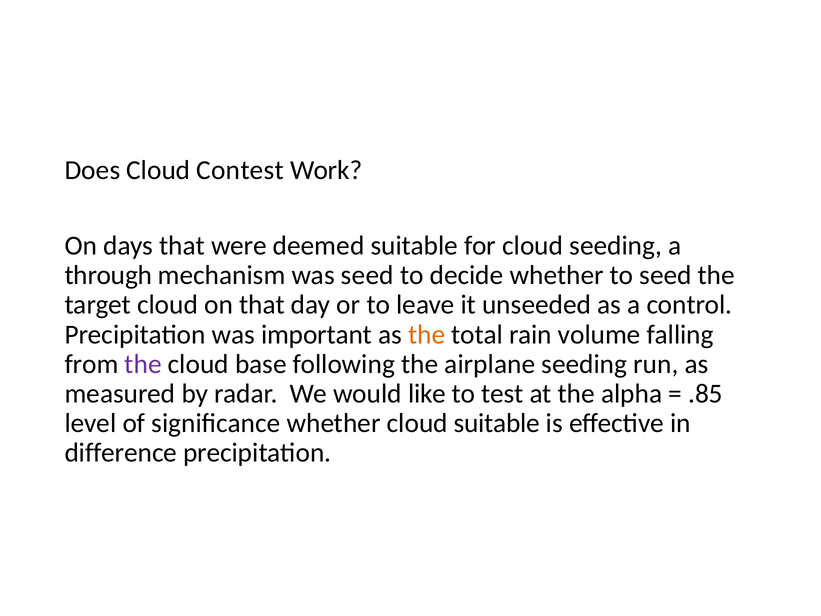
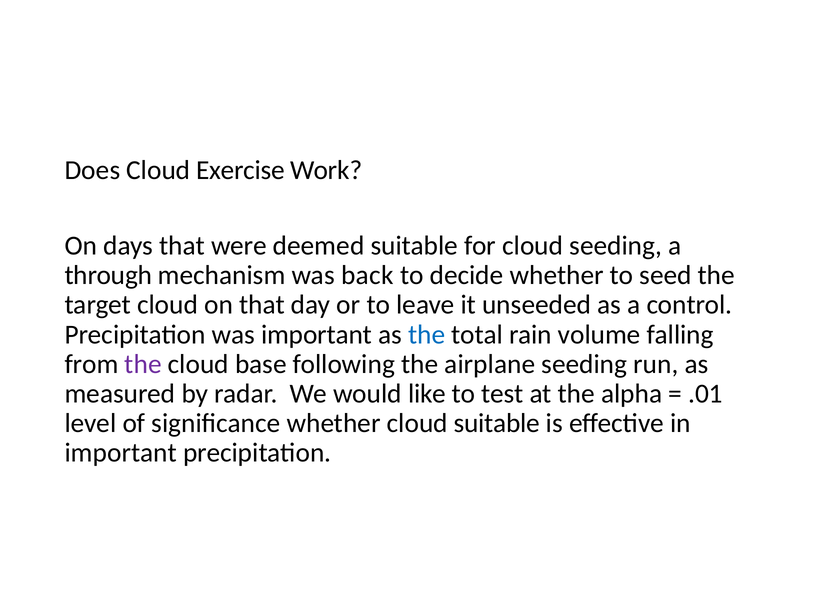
Contest: Contest -> Exercise (240, 170)
was seed: seed -> back (367, 275)
the colour: orange -> blue (427, 334)
.85: .85 -> .01 (706, 393)
difference: difference -> important (121, 453)
